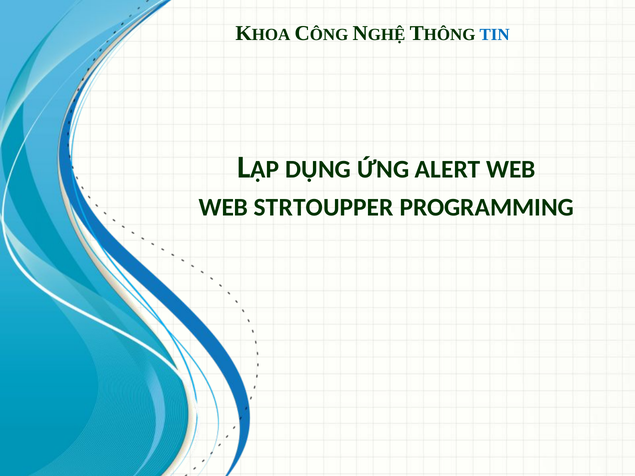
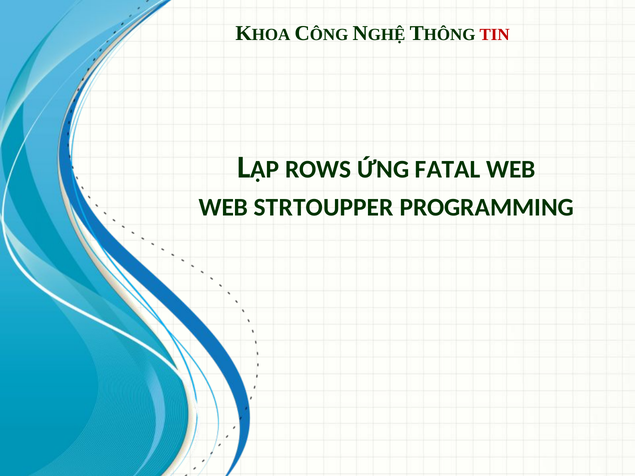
TIN colour: blue -> red (495, 35)
DỤNG: DỤNG -> ROWS (318, 169)
ALERT: ALERT -> FATAL (448, 169)
